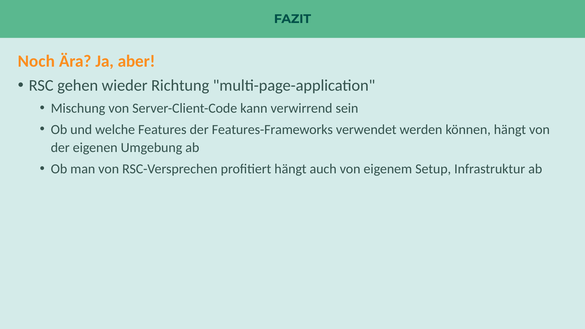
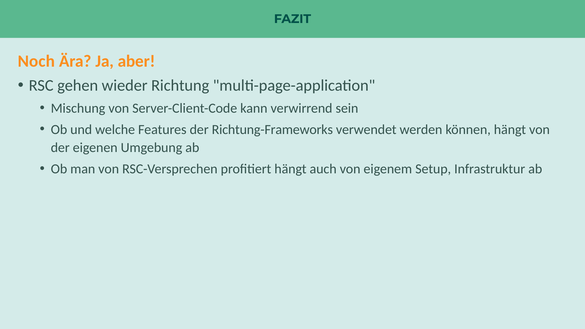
Features-Frameworks: Features-Frameworks -> Richtung-Frameworks (272, 129)
